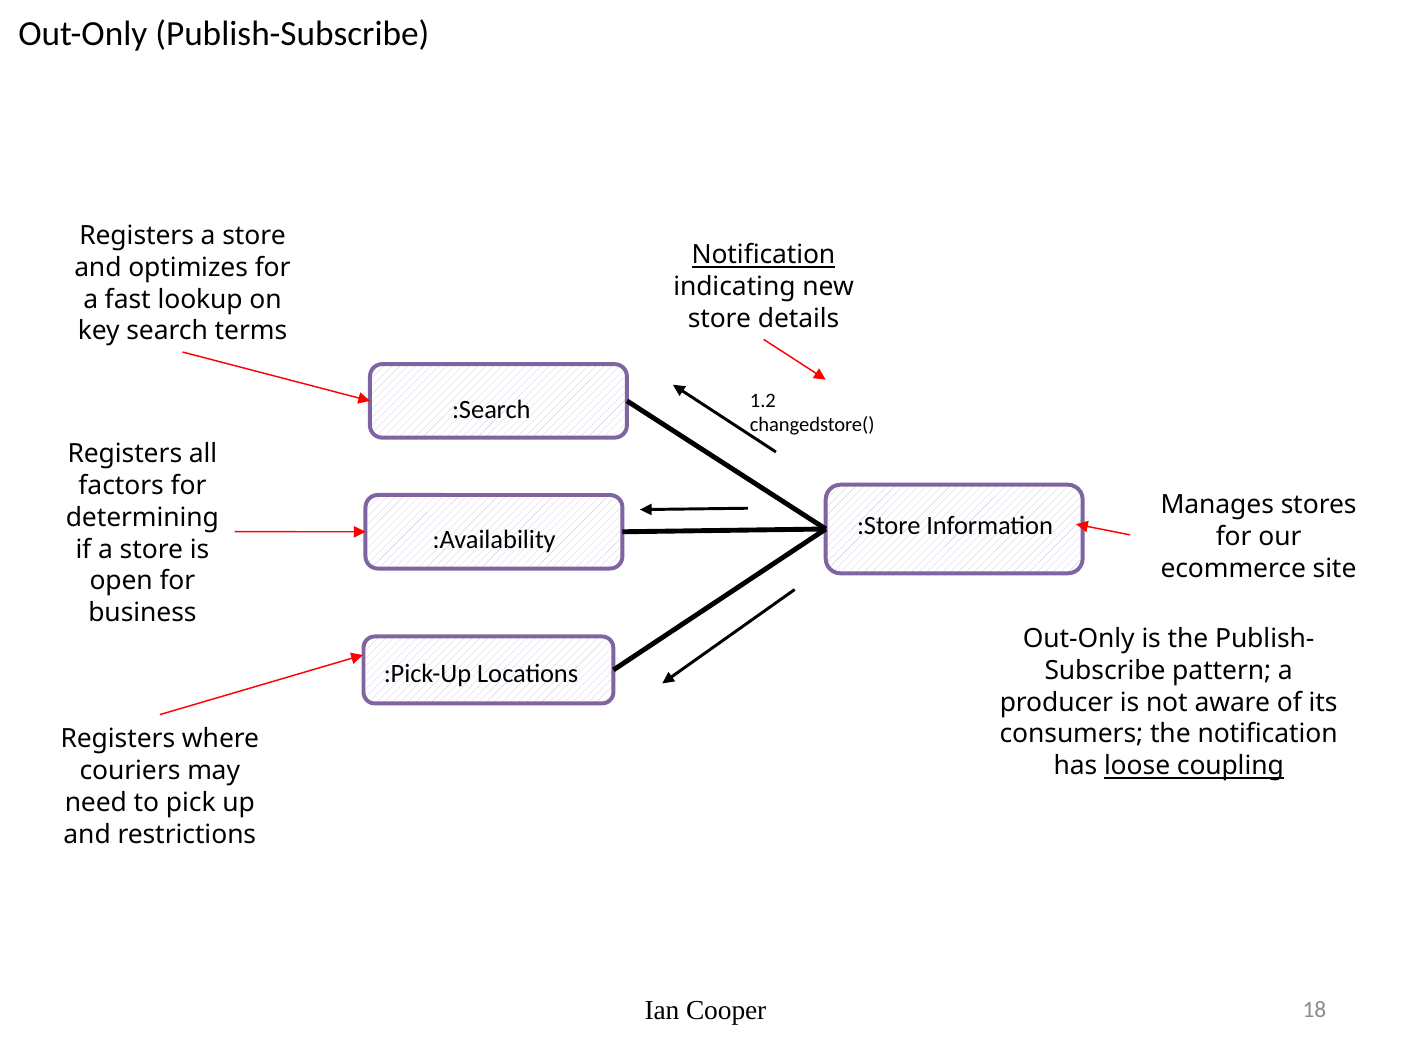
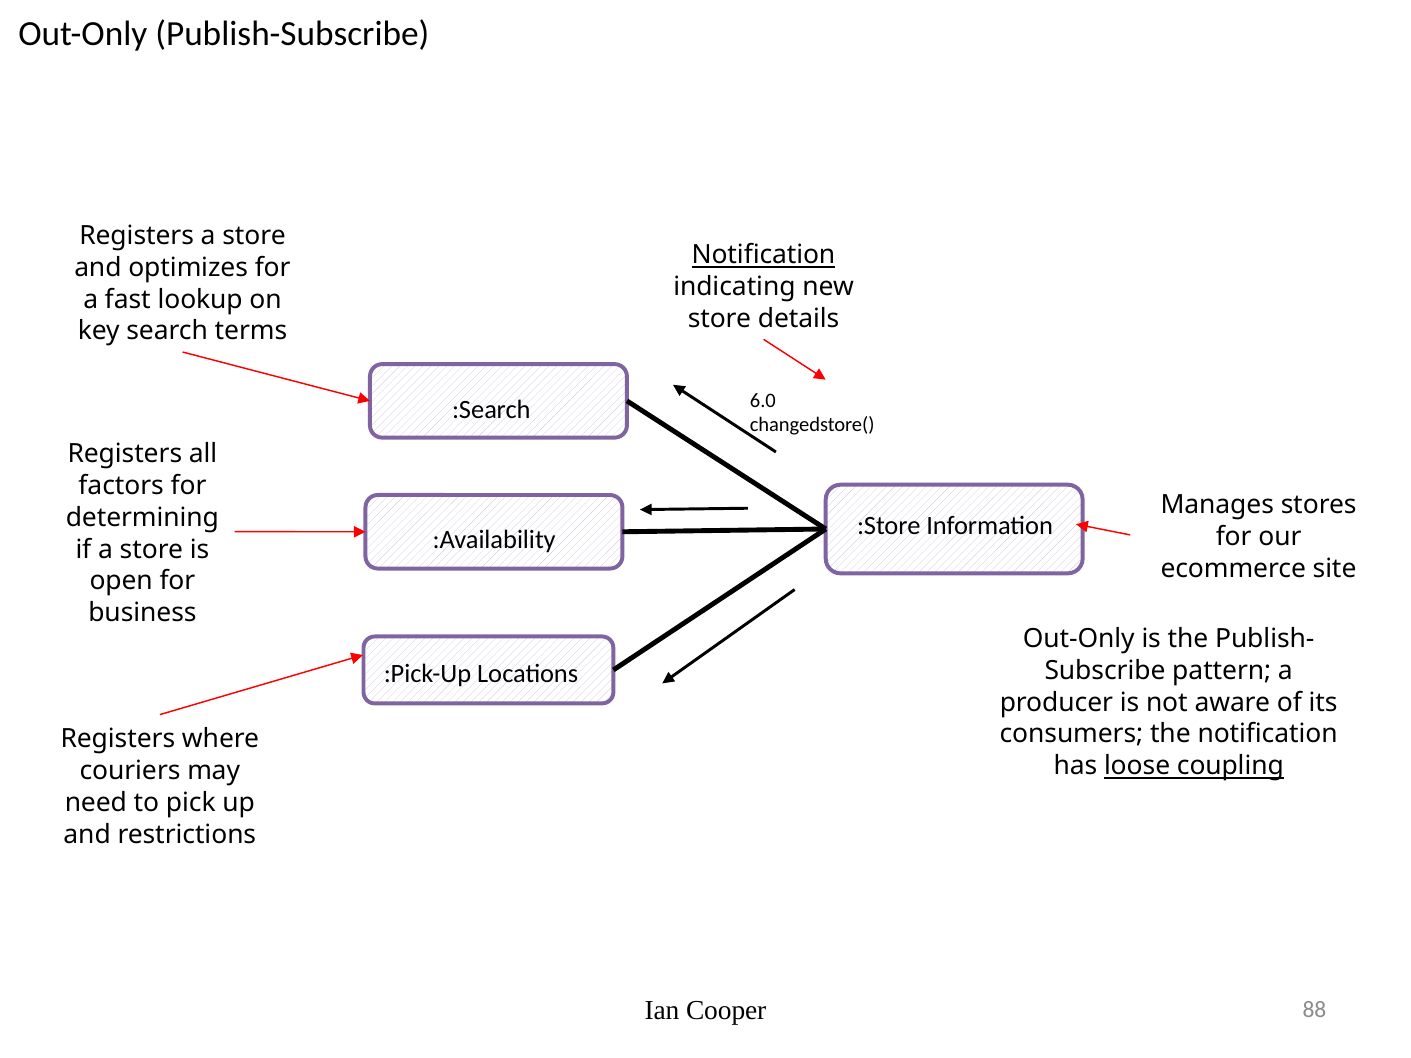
1.2: 1.2 -> 6.0 (763, 400)
18: 18 -> 88 (1314, 1010)
